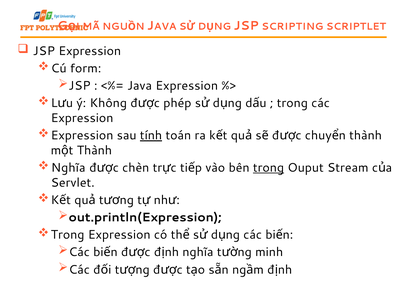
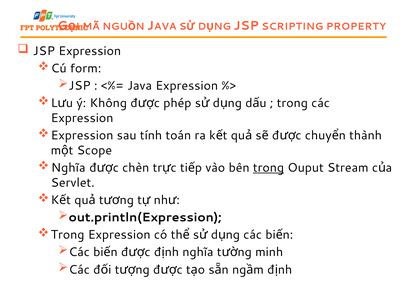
SCRIPTLET: SCRIPTLET -> PROPERTY (356, 27)
tính underline: present -> none (151, 136)
Thành: Thành -> Scope (94, 150)
